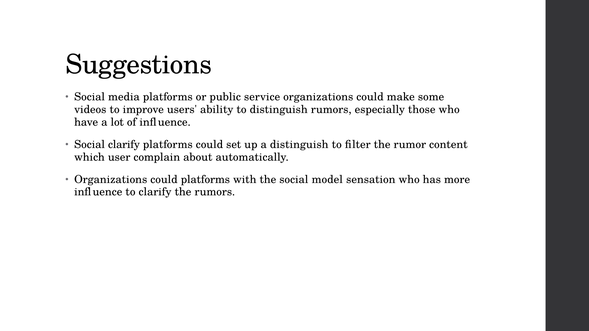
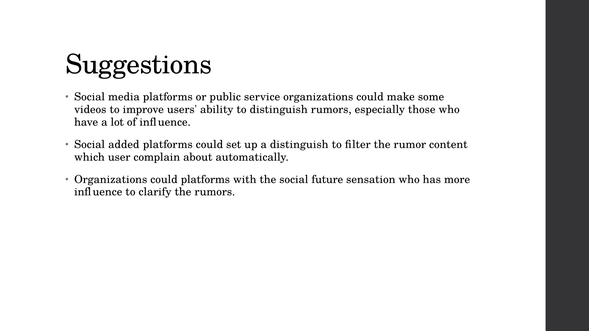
Social clarify: clarify -> added (124, 145)
model: model -> future (327, 180)
